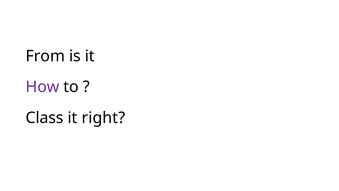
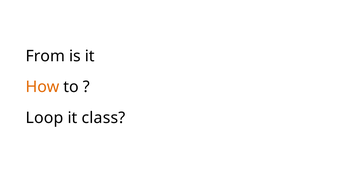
How colour: purple -> orange (43, 87)
Class: Class -> Loop (45, 118)
right: right -> class (103, 118)
